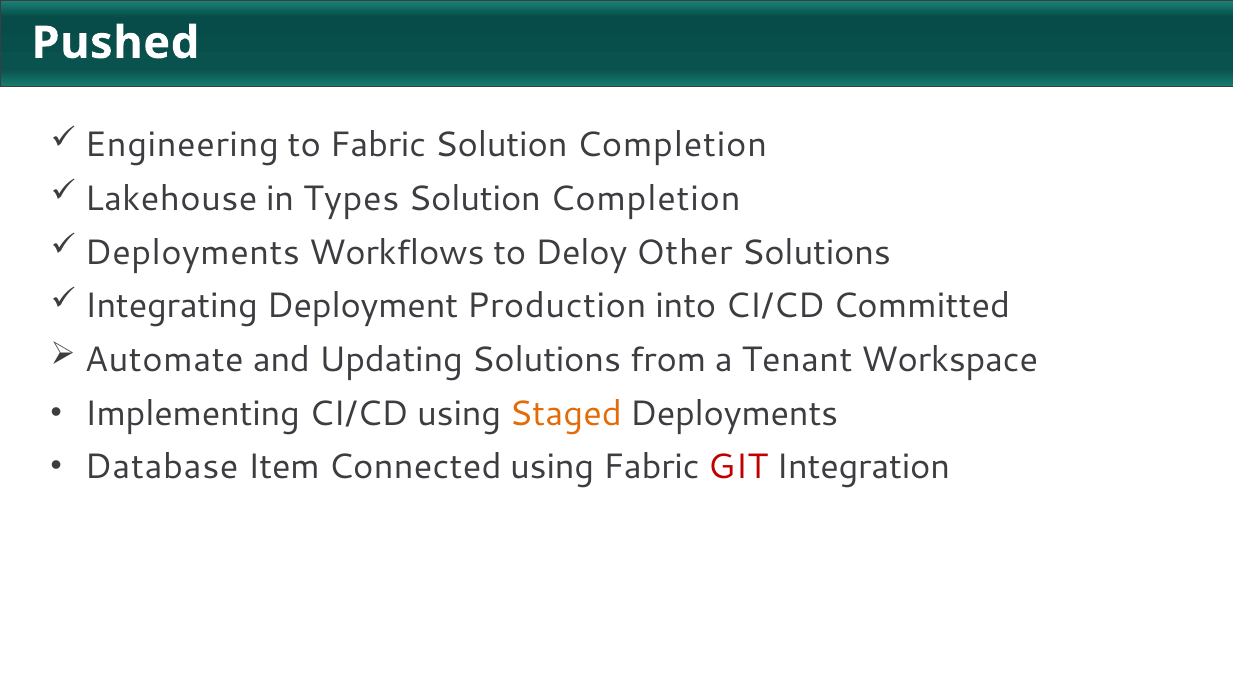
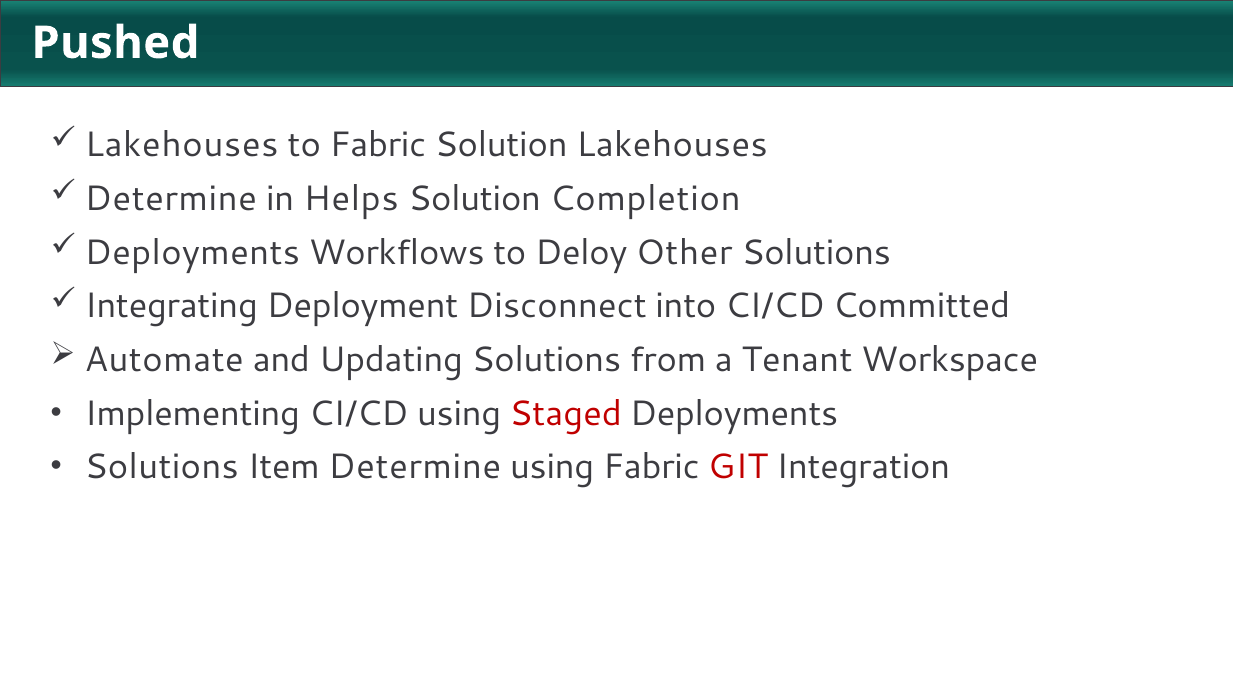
Engineering: Engineering -> Lakehouses (182, 145)
Fabric Solution Completion: Completion -> Lakehouses (672, 145)
Lakehouse: Lakehouse -> Determine (171, 199)
Types: Types -> Helps (351, 199)
Production: Production -> Disconnect (557, 306)
Staged colour: orange -> red (566, 414)
Database: Database -> Solutions (162, 467)
Item Connected: Connected -> Determine (415, 467)
